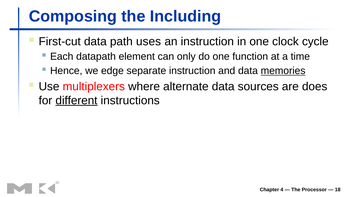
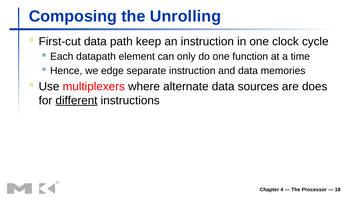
Including: Including -> Unrolling (185, 16)
uses: uses -> keep (149, 41)
memories underline: present -> none (283, 71)
